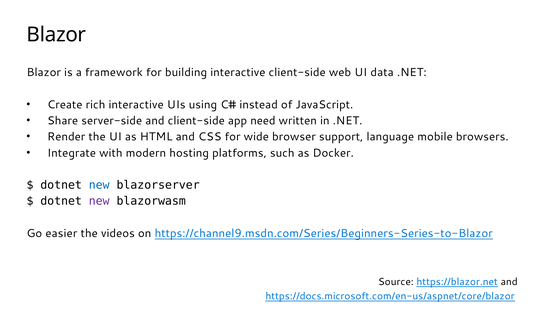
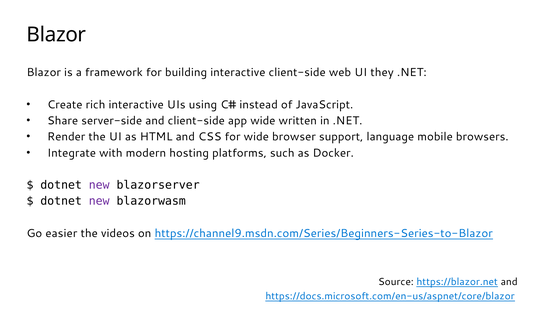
data: data -> they (382, 73)
app need: need -> wide (263, 121)
new colour: blue -> purple (99, 185)
